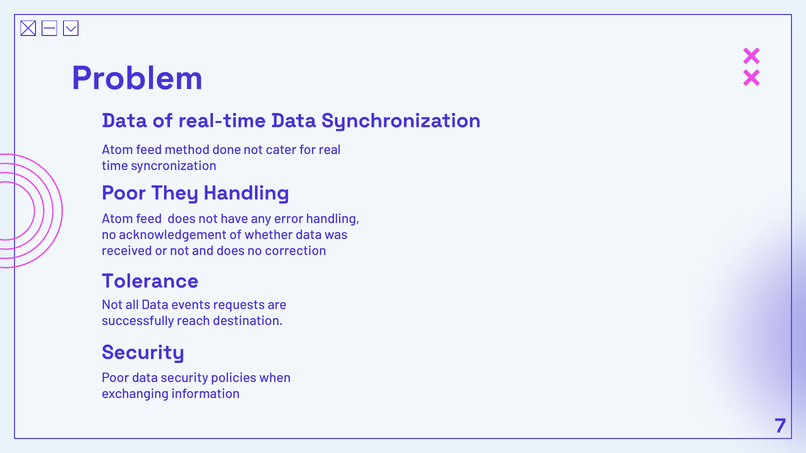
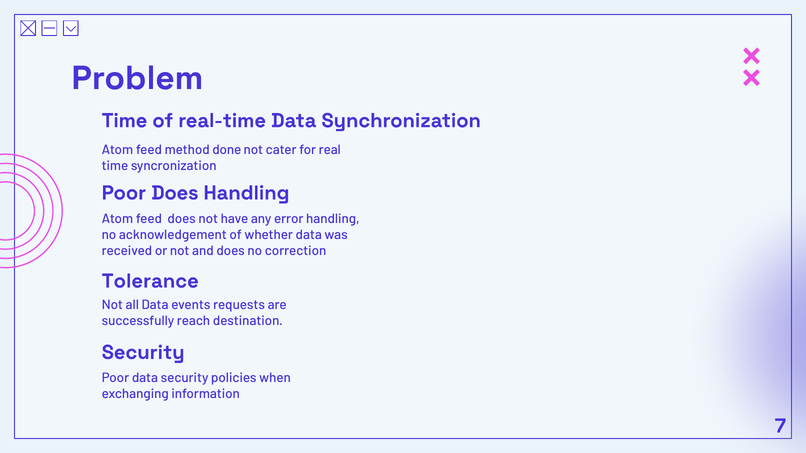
Data: Data -> Time (125, 121)
Poor They: They -> Does (175, 193)
